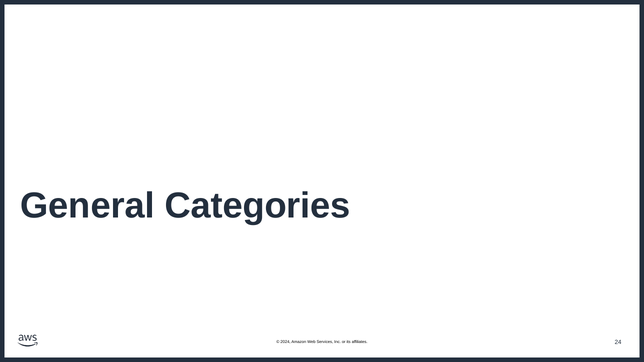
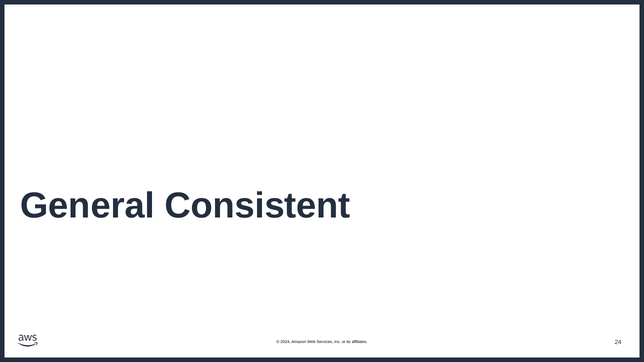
Categories: Categories -> Consistent (258, 206)
